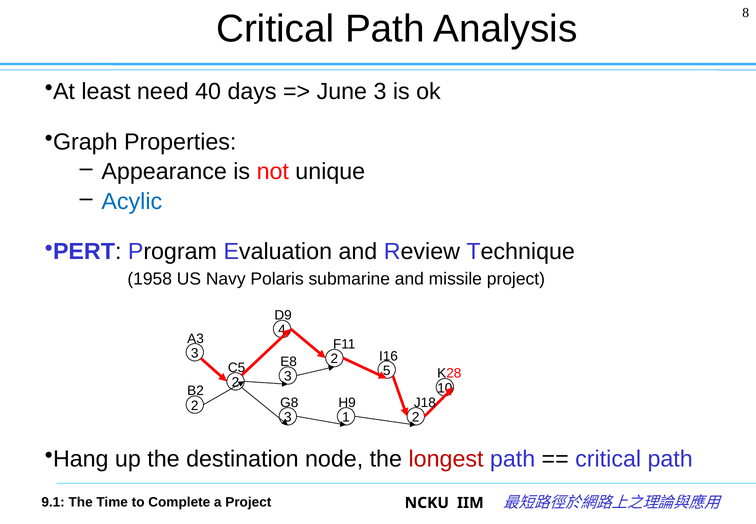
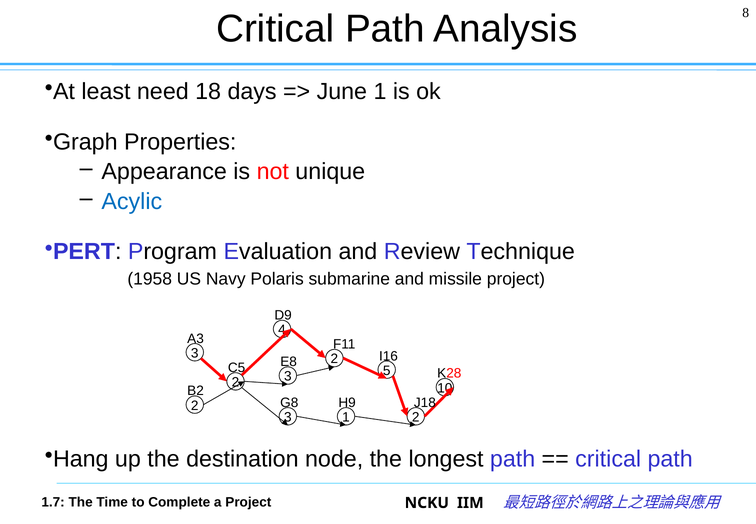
40: 40 -> 18 (208, 92)
June 3: 3 -> 1 (380, 92)
longest colour: red -> black (446, 459)
9.1: 9.1 -> 1.7 (53, 502)
